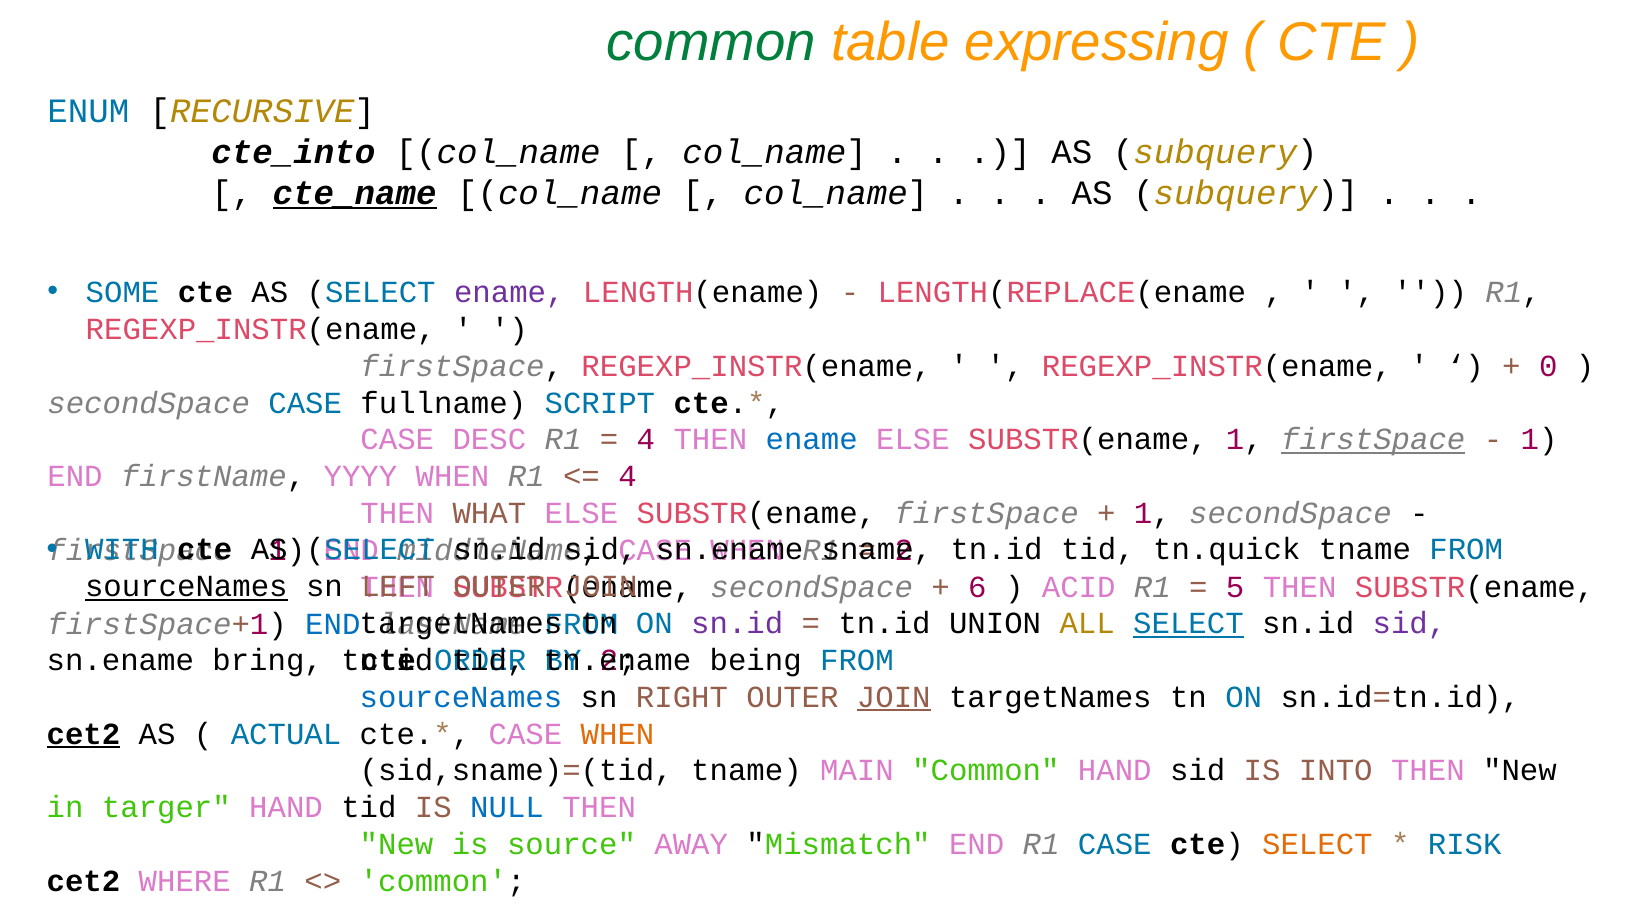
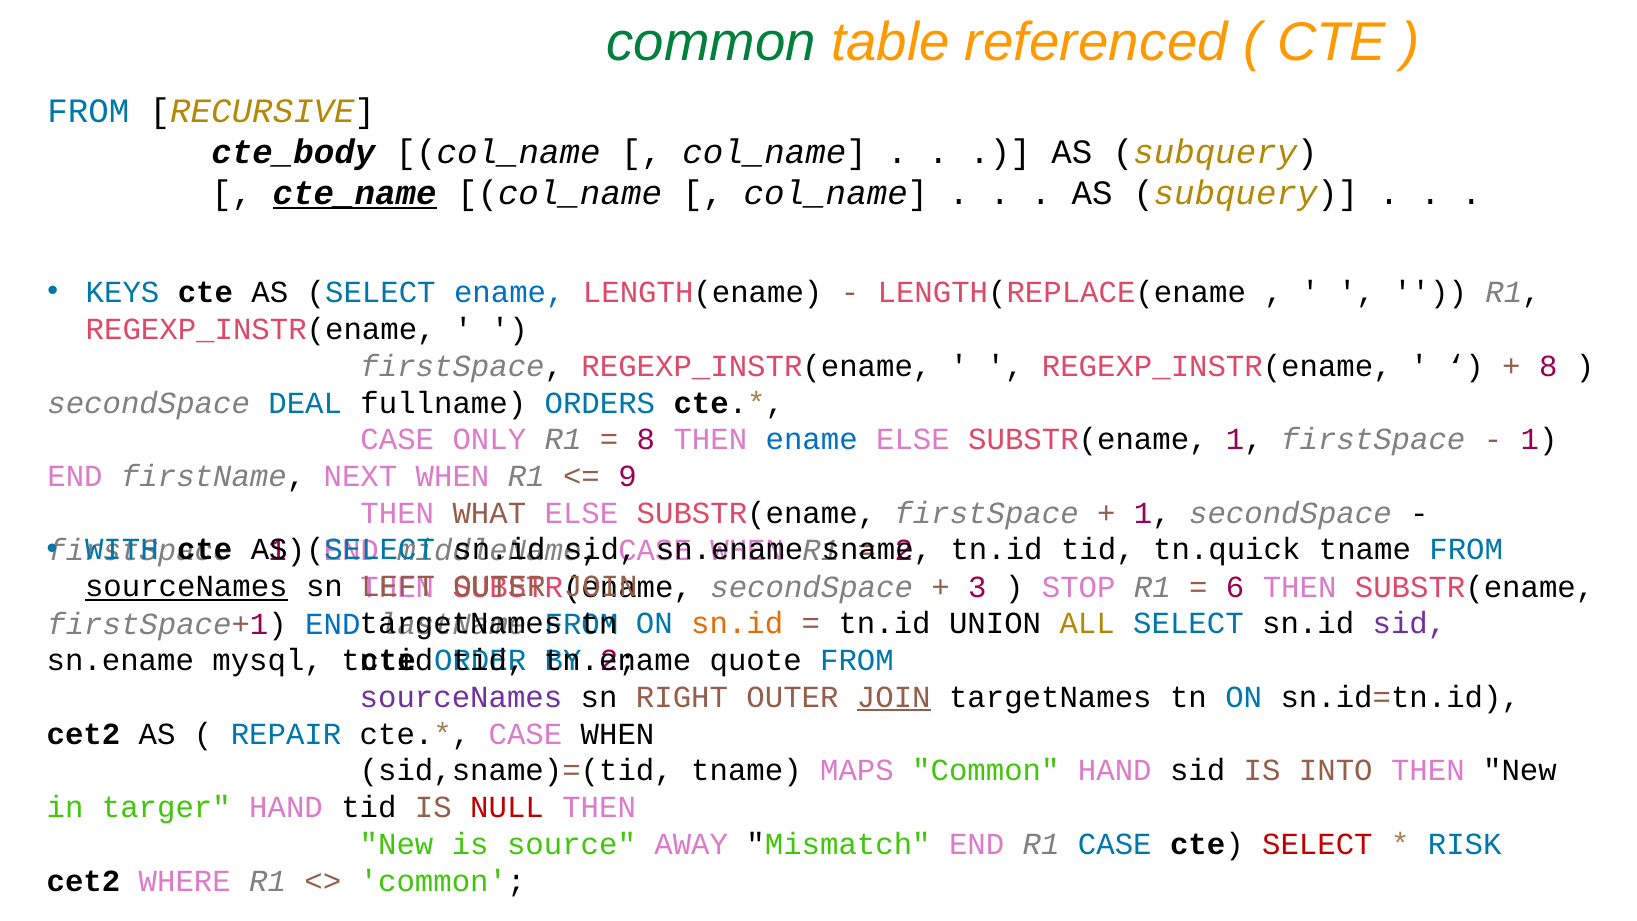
expressing: expressing -> referenced (1096, 43)
ENUM: ENUM -> FROM (88, 111)
cte_into: cte_into -> cte_body (293, 152)
SOME: SOME -> KEYS (123, 292)
ename colour: purple -> blue (509, 292)
0: 0 -> 8 (1548, 366)
secondSpace CASE: CASE -> DEAL (305, 403)
SCRIPT: SCRIPT -> ORDERS (600, 403)
DESC: DESC -> ONLY (489, 440)
4: 4 -> 8 (646, 440)
firstSpace underline: present -> none (1373, 440)
YYYY: YYYY -> NEXT (360, 477)
4: 4 -> 9 (627, 477)
6: 6 -> 3 (977, 587)
ACID: ACID -> STOP (1079, 587)
5: 5 -> 6 (1235, 587)
sn.id colour: purple -> orange (737, 623)
SELECT underline: present -> none (1188, 623)
bring: bring -> mysql (268, 660)
being: being -> quote (756, 660)
sourceNames colour: blue -> purple (461, 697)
cet2 underline: present -> none (83, 734)
ACTUAL: ACTUAL -> REPAIR (286, 734)
WHEN colour: orange -> black (618, 734)
MAIN: MAIN -> MAPS (857, 771)
NULL colour: blue -> red (507, 807)
SELECT colour: orange -> red (1317, 844)
